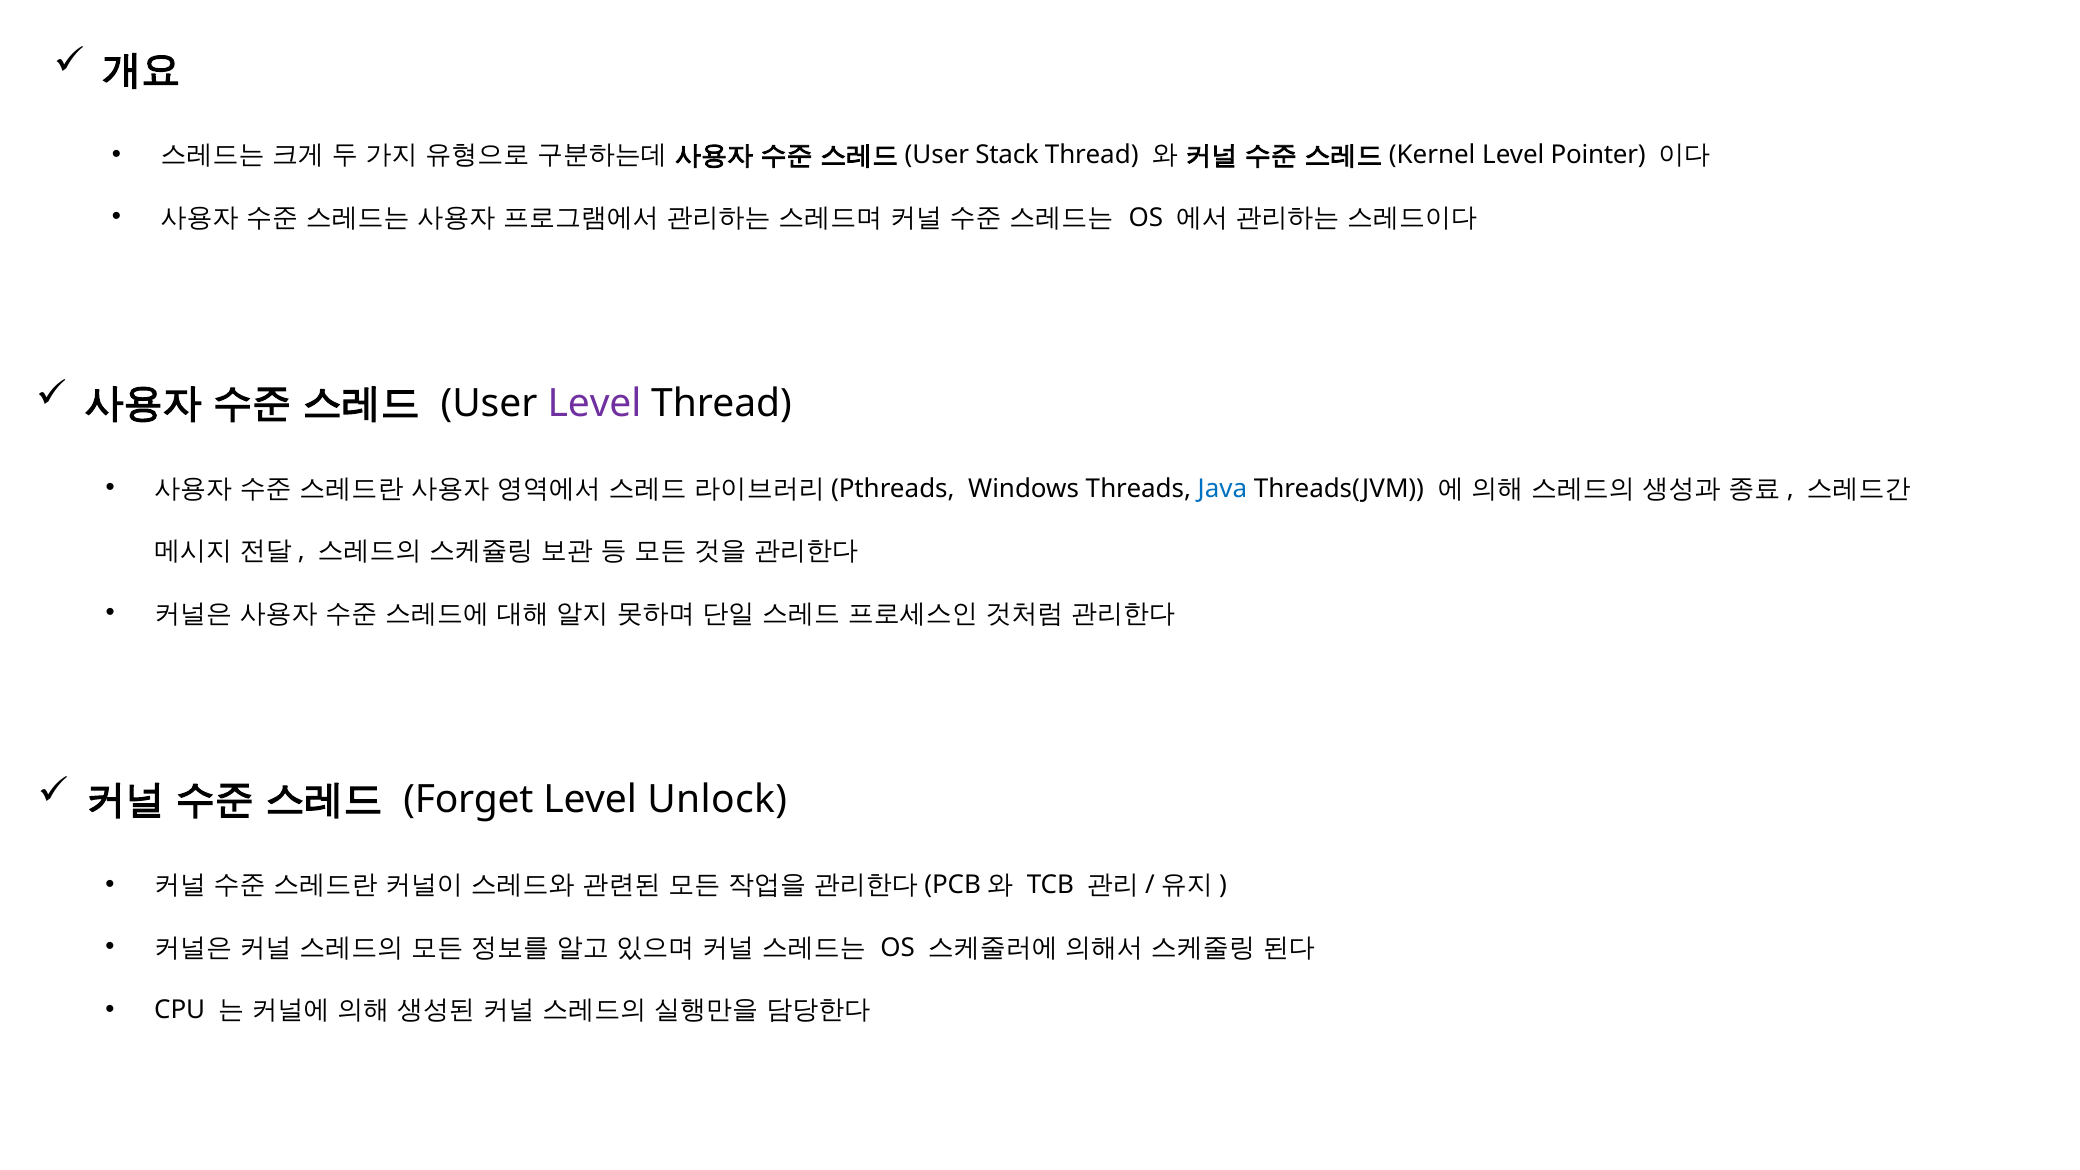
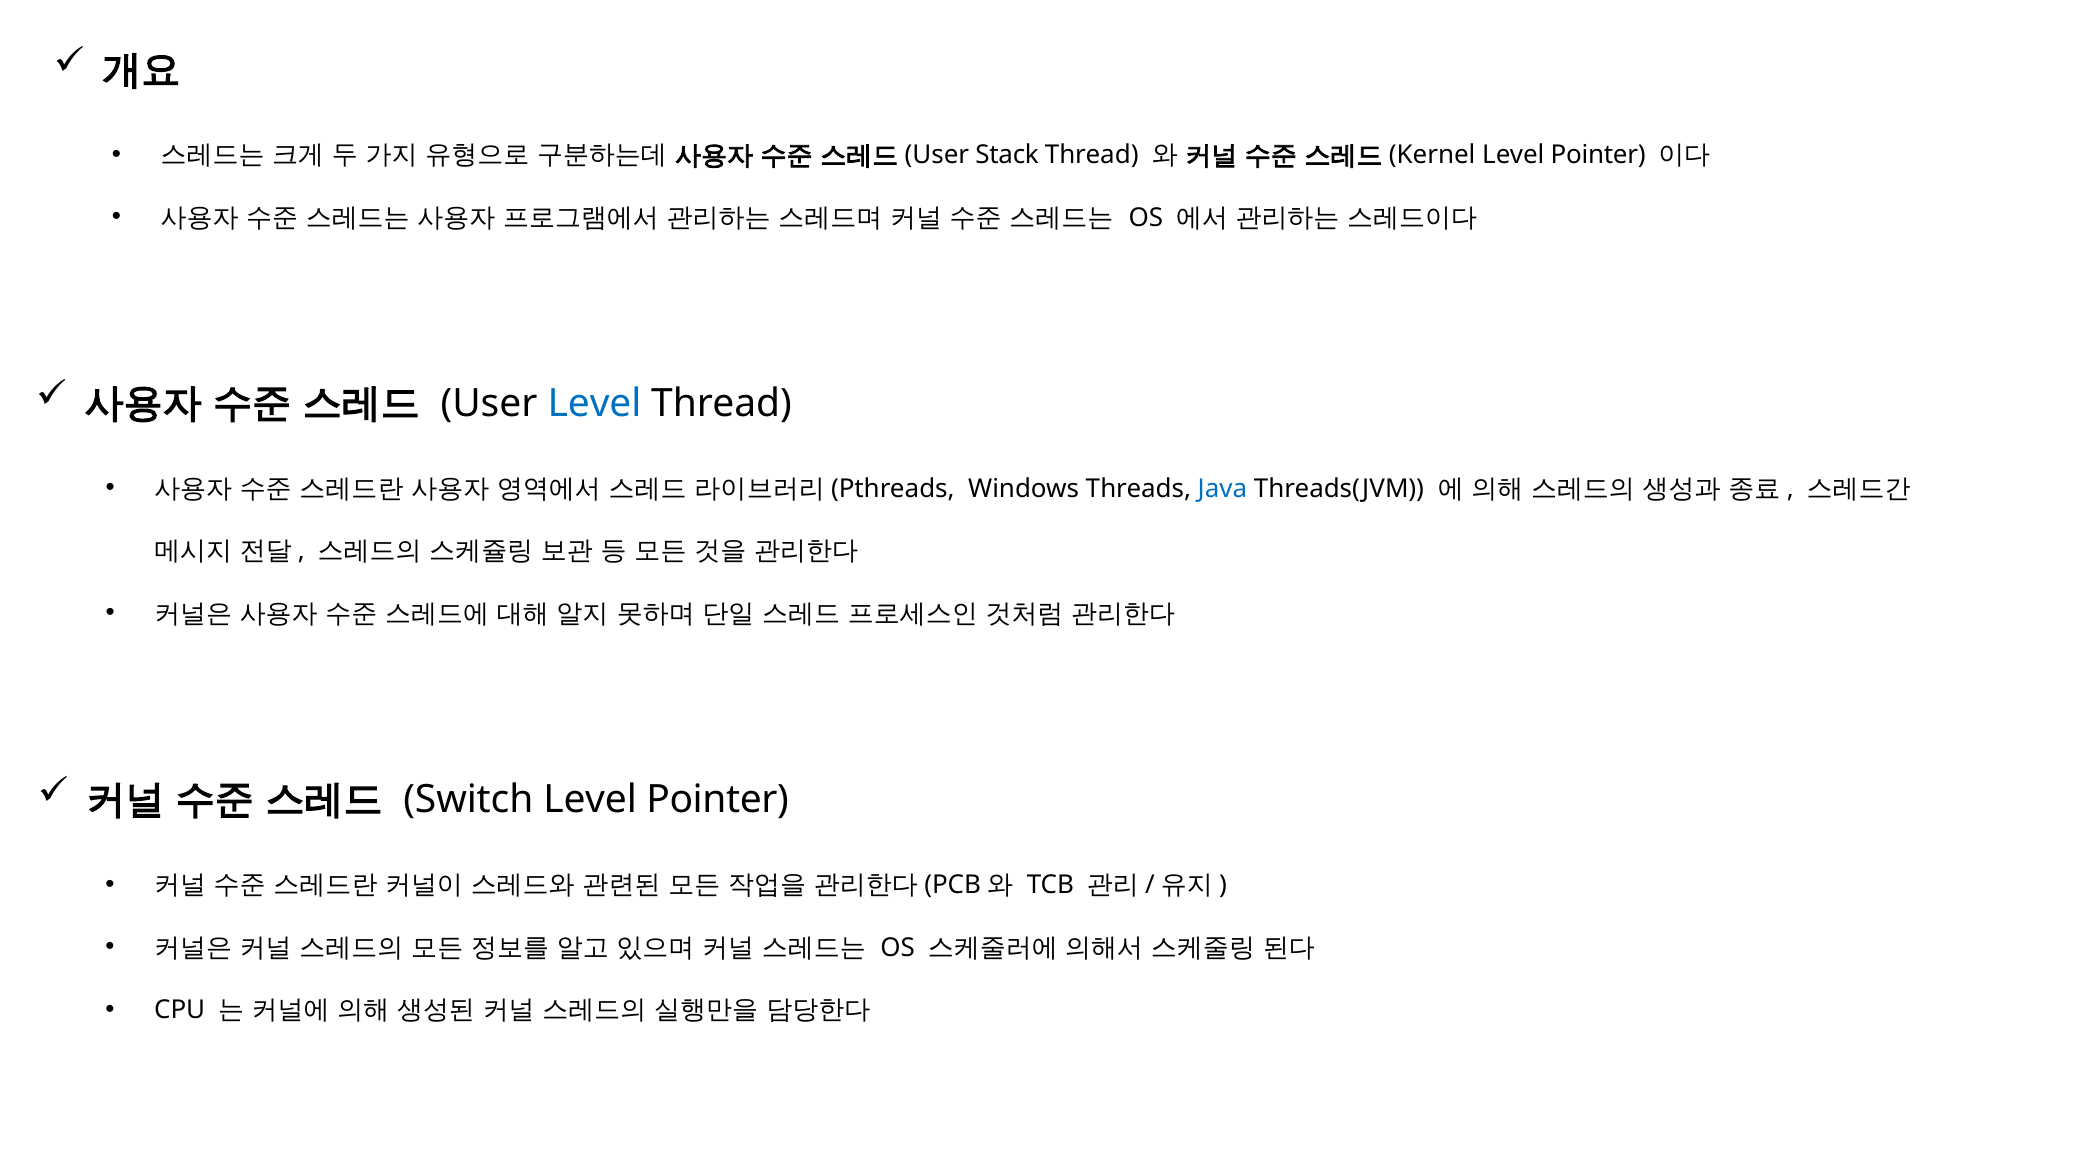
Level colour: purple -> blue (595, 403)
Forget: Forget -> Switch (468, 800)
Unlock: Unlock -> Pointer (718, 800)
